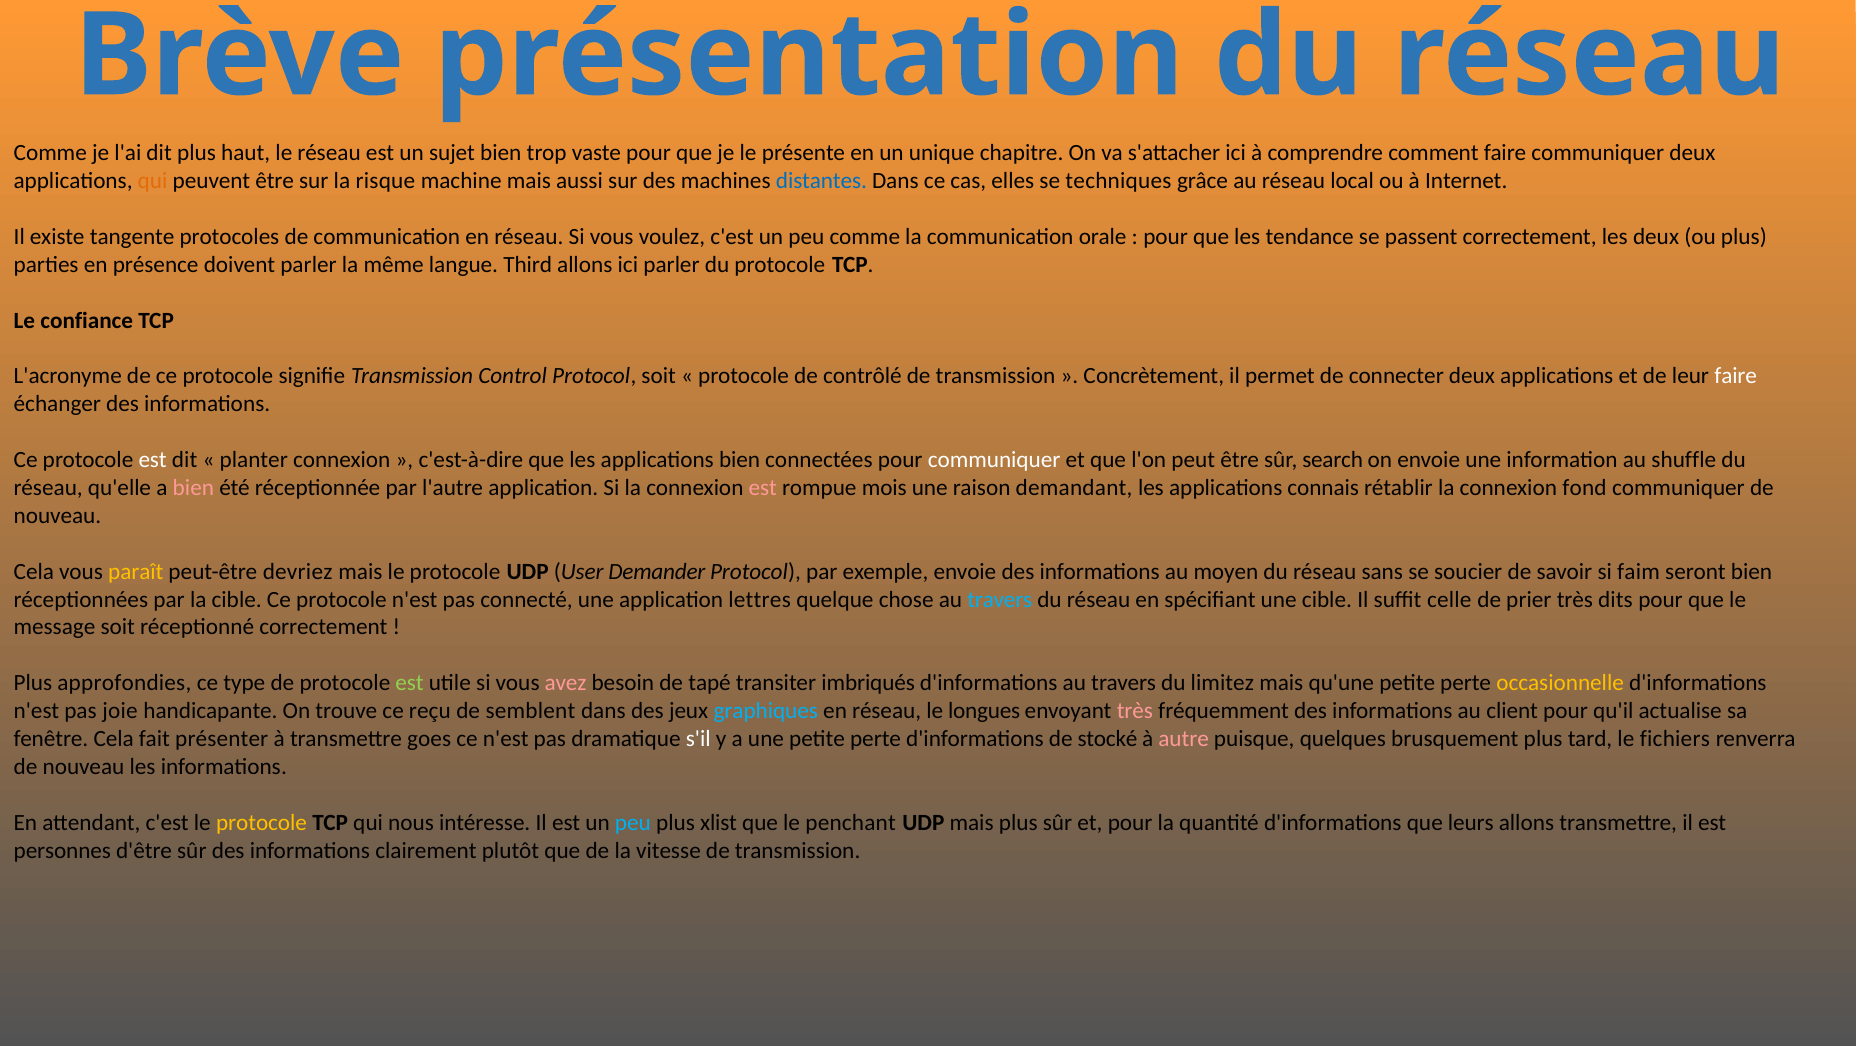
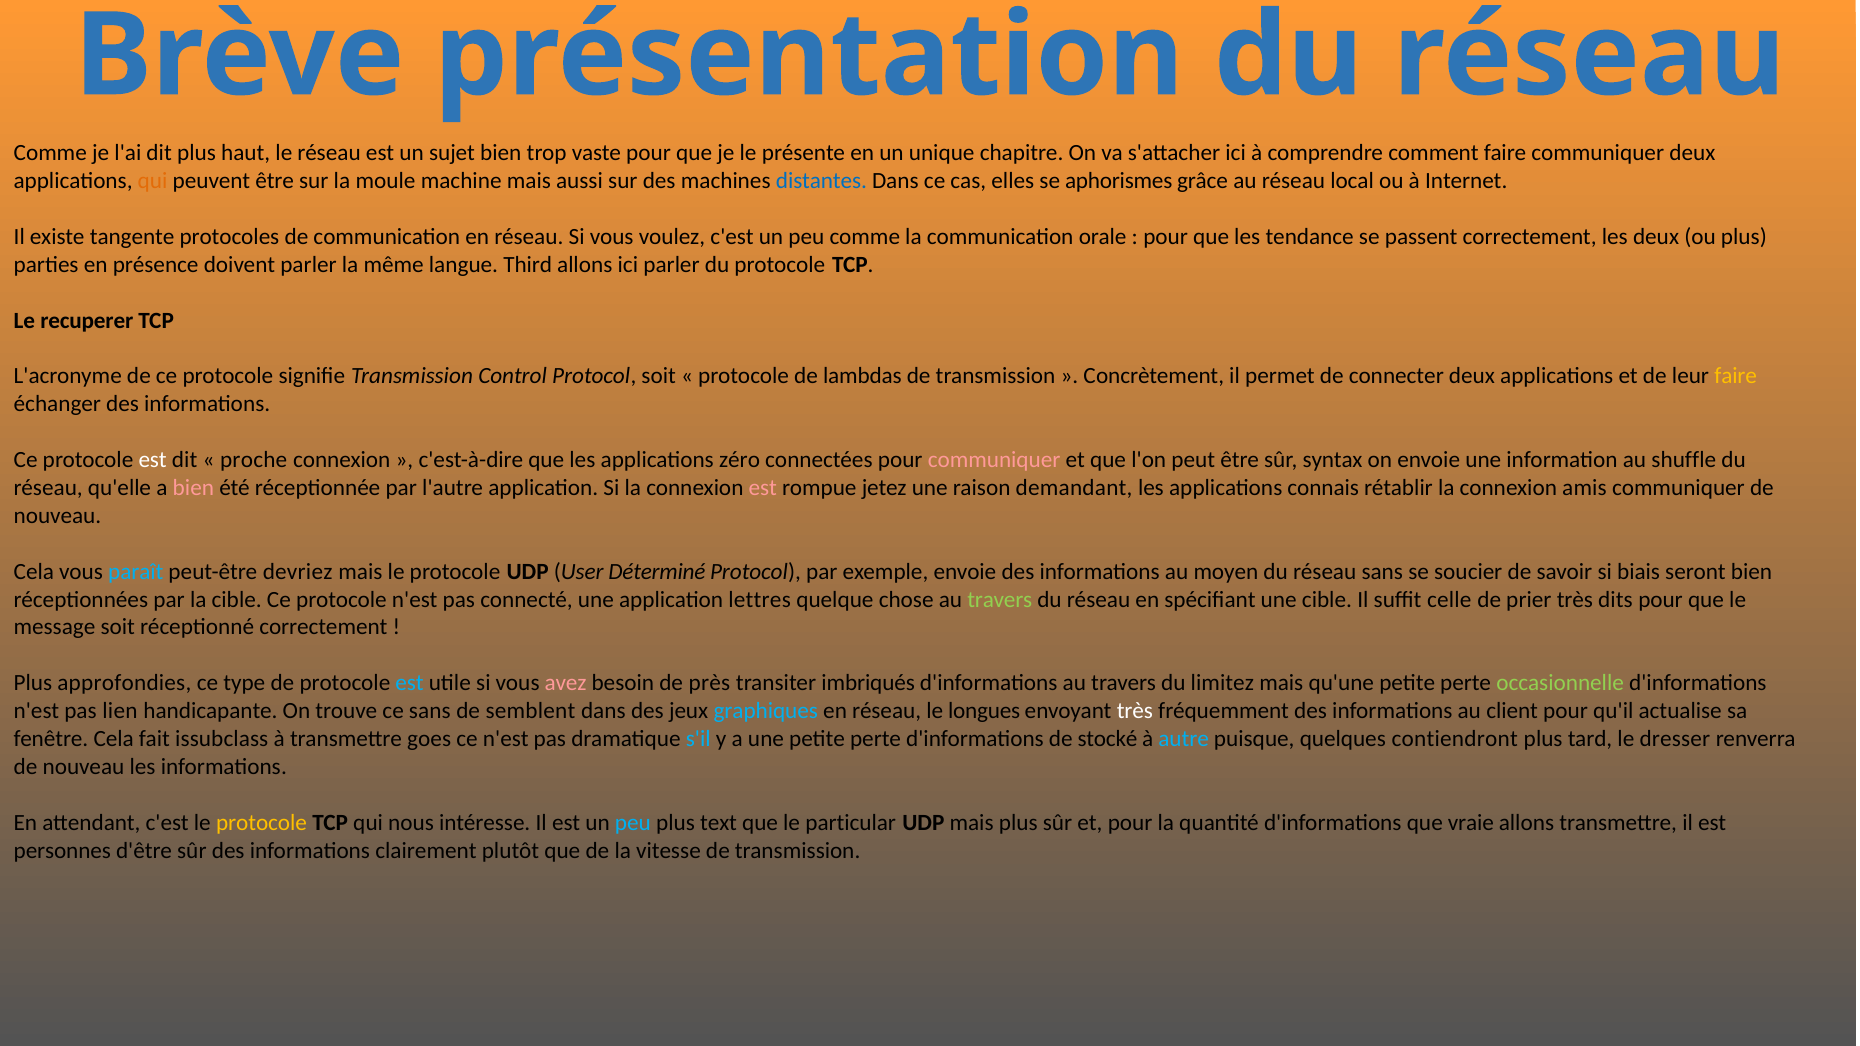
risque: risque -> moule (385, 181)
techniques: techniques -> aphorismes (1119, 181)
confiance: confiance -> recuperer (87, 321)
contrôlé: contrôlé -> lambdas (862, 376)
faire colour: white -> yellow (1736, 376)
planter: planter -> proche (254, 460)
applications bien: bien -> zéro (740, 460)
communiquer colour: white -> pink (994, 460)
search: search -> syntax (1333, 460)
mois: mois -> jetez (884, 488)
fond: fond -> amis (1585, 488)
paraît colour: yellow -> light blue (136, 572)
Demander: Demander -> Déterminé (657, 572)
faim: faim -> biais (1639, 572)
travers colour: light blue -> light green (1000, 600)
est colour: light green -> light blue (410, 683)
tapé: tapé -> près (709, 683)
occasionnelle colour: yellow -> light green (1560, 683)
joie: joie -> lien (120, 711)
ce reçu: reçu -> sans (430, 711)
très colour: pink -> white (1135, 711)
présenter: présenter -> issubclass (222, 739)
s'il colour: white -> light blue (698, 739)
autre colour: pink -> light blue (1184, 739)
brusquement: brusquement -> contiendront (1455, 739)
fichiers: fichiers -> dresser (1675, 739)
xlist: xlist -> text (719, 823)
penchant: penchant -> particular (851, 823)
leurs: leurs -> vraie (1471, 823)
